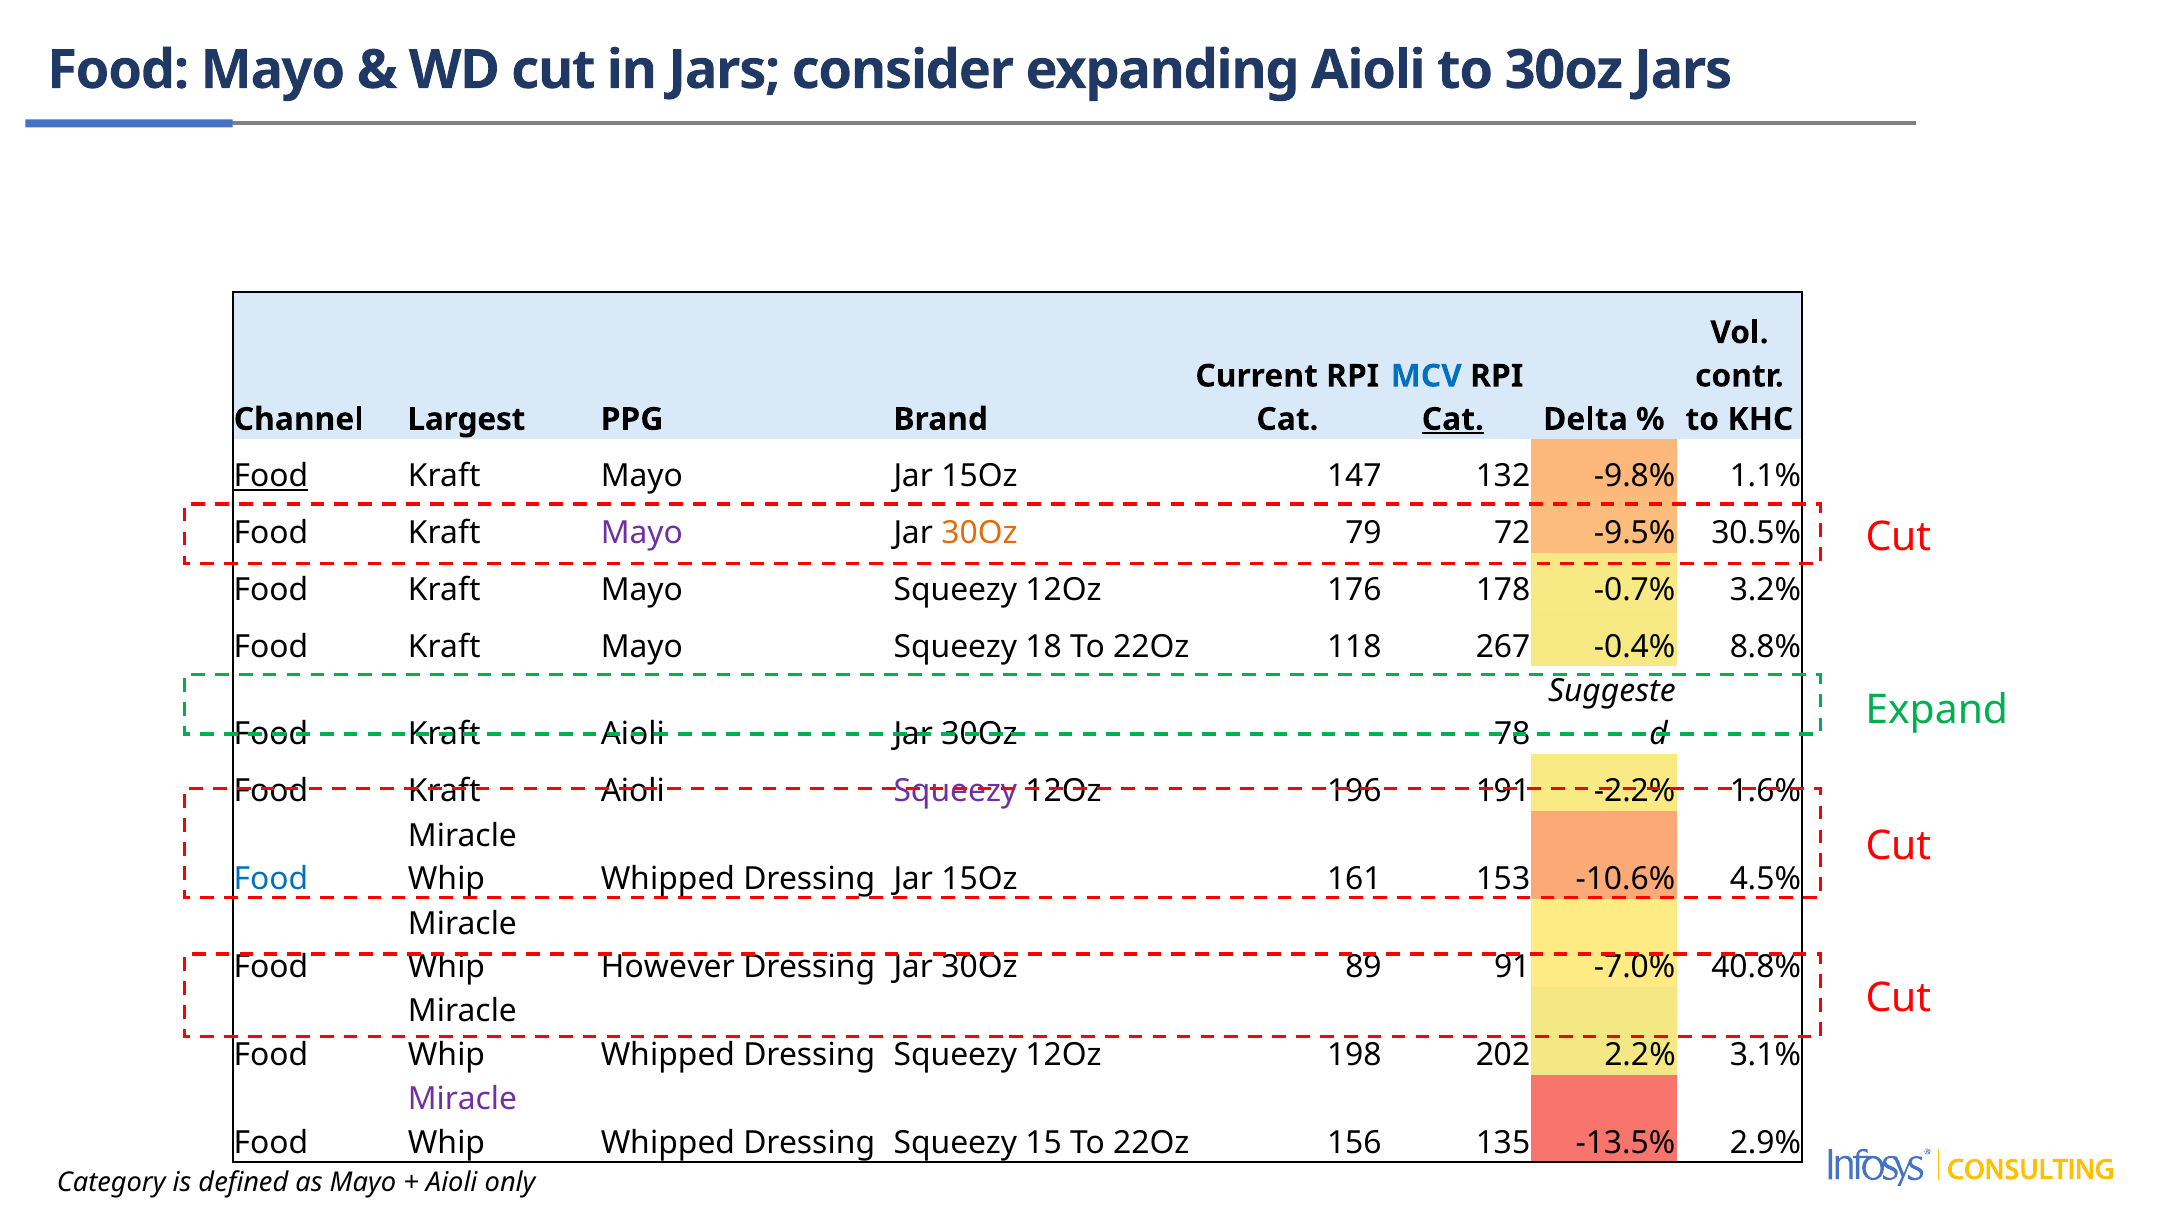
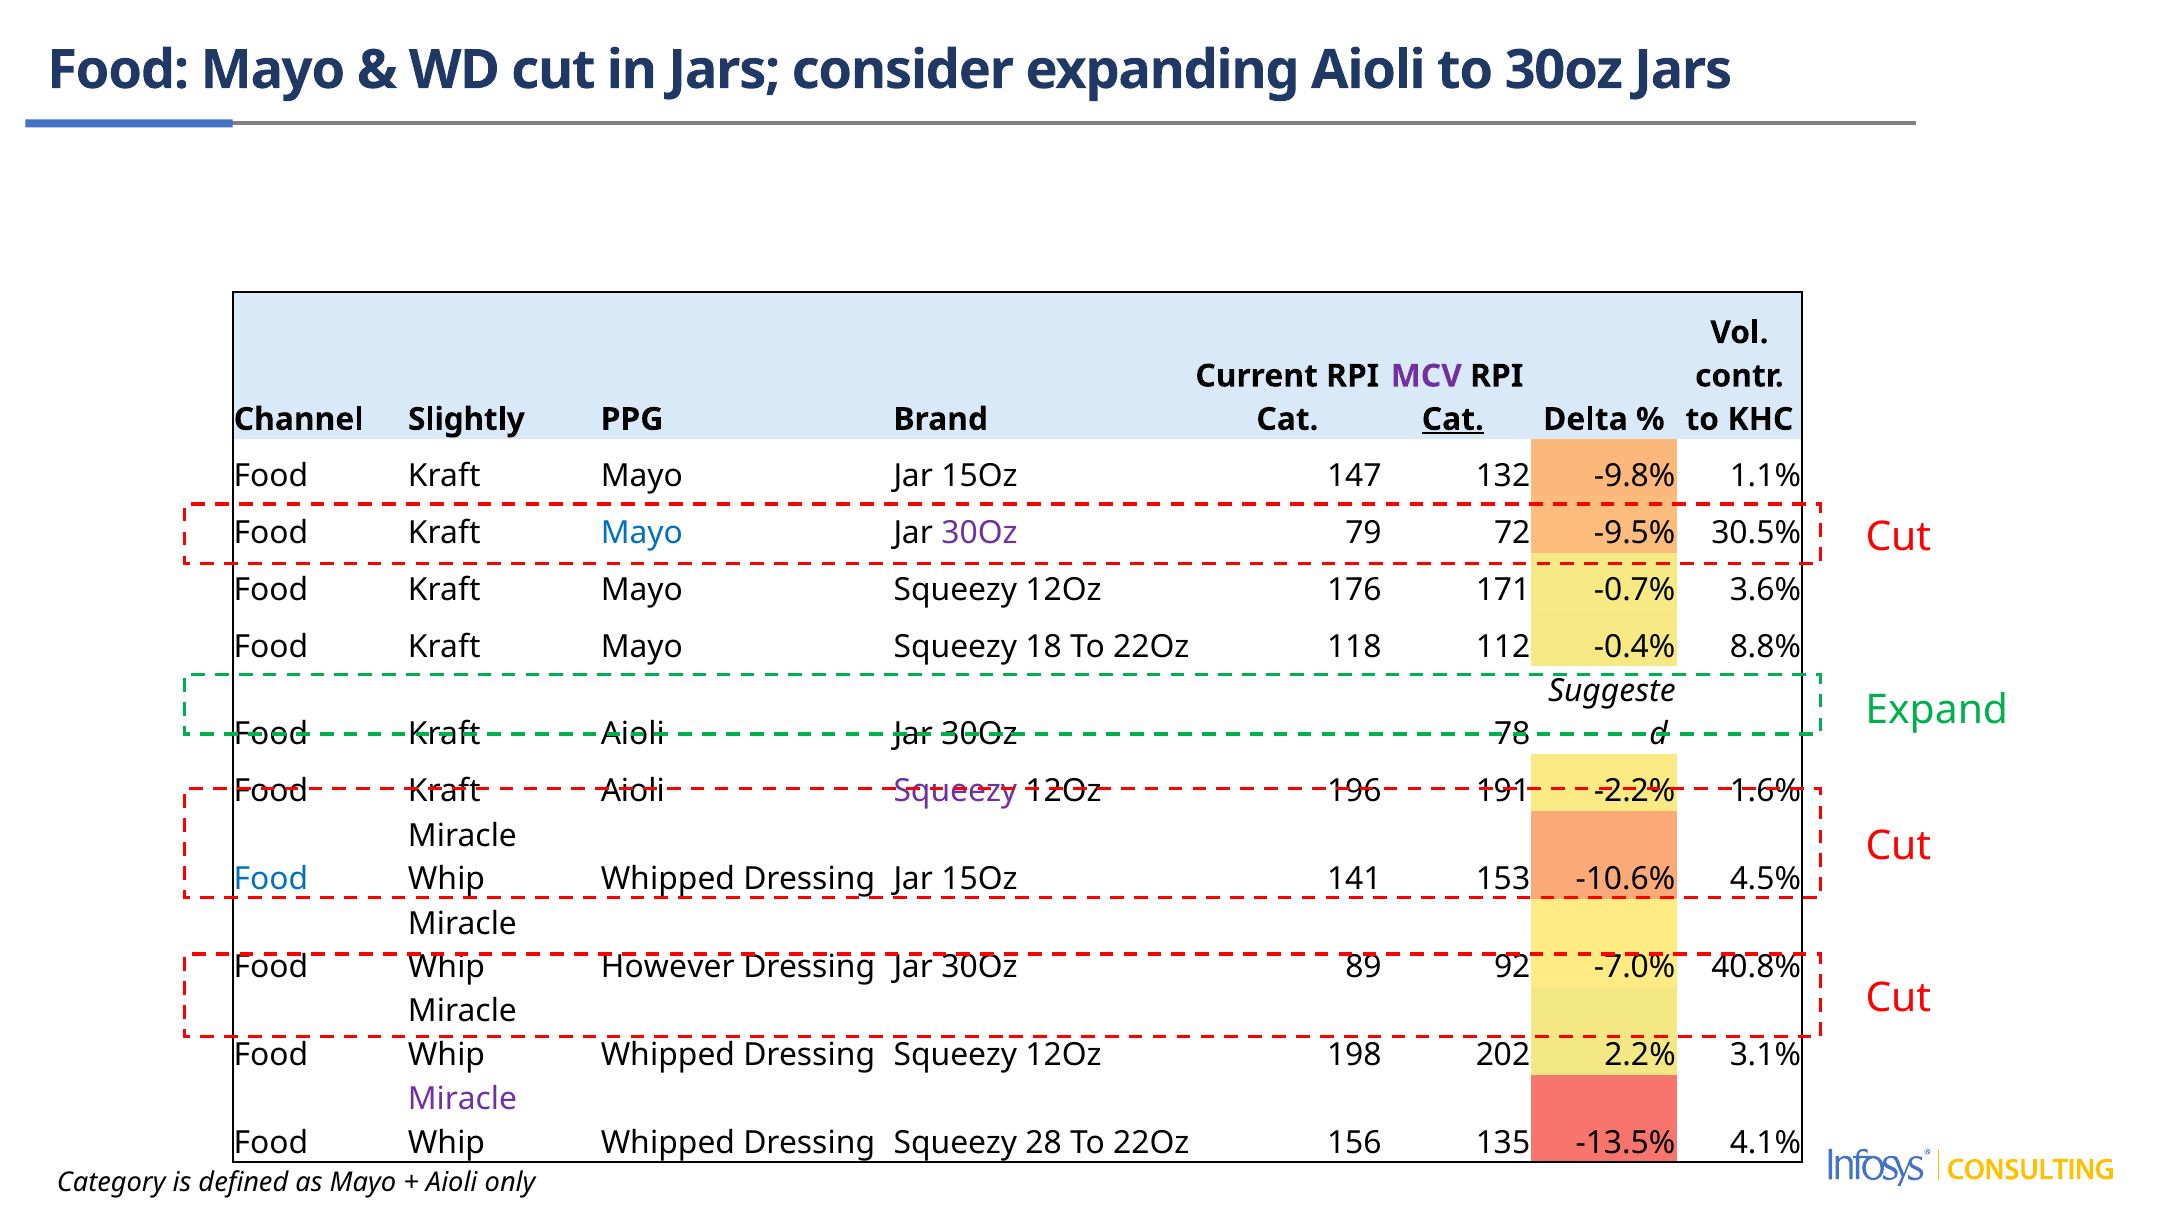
MCV colour: blue -> purple (1426, 376)
Largest: Largest -> Slightly (466, 419)
Food underline: present -> none (271, 476)
Mayo colour: purple -> blue (642, 533)
30Oz colour: orange -> purple (980, 533)
178: 178 -> 171 (1503, 590)
3.2%: 3.2% -> 3.6% (1765, 590)
267: 267 -> 112 (1503, 647)
161: 161 -> 141 (1354, 879)
91: 91 -> 92 (1512, 967)
15: 15 -> 28 (1044, 1143)
2.9%: 2.9% -> 4.1% (1765, 1143)
